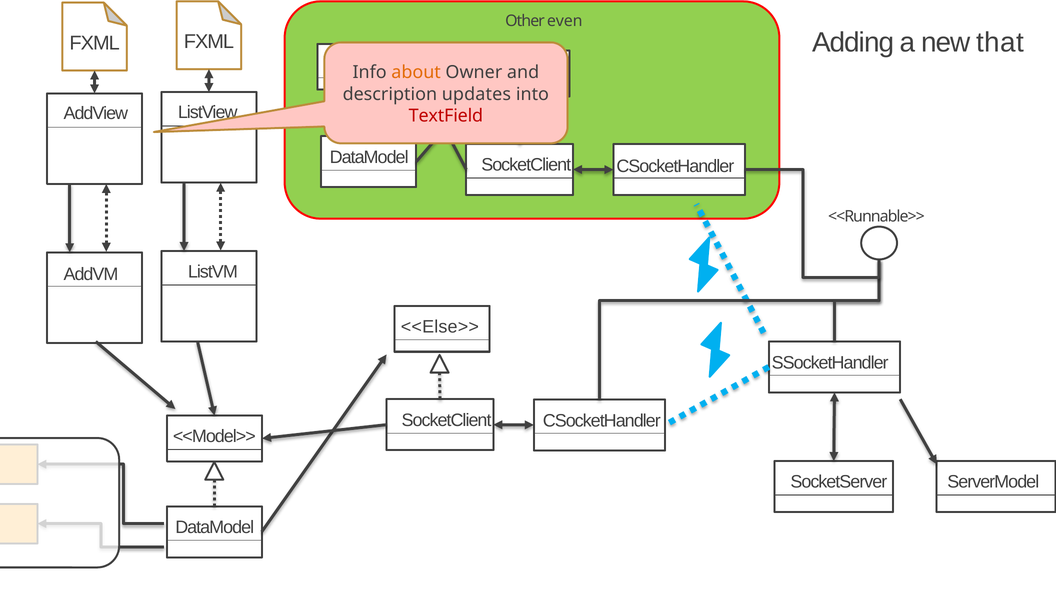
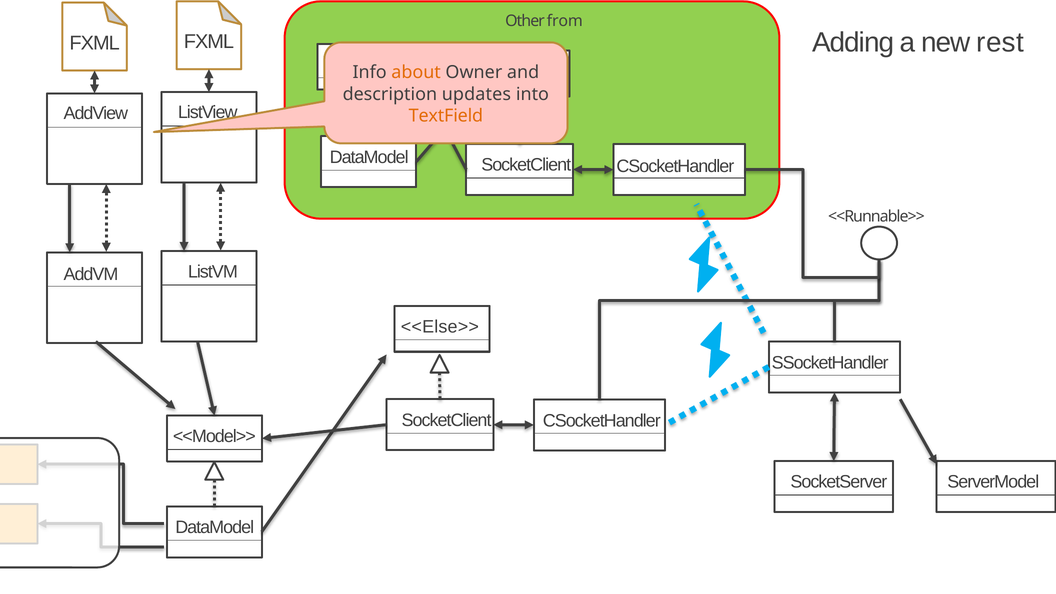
even: even -> from (565, 21)
that: that -> rest (1000, 43)
TextField colour: red -> orange (446, 116)
